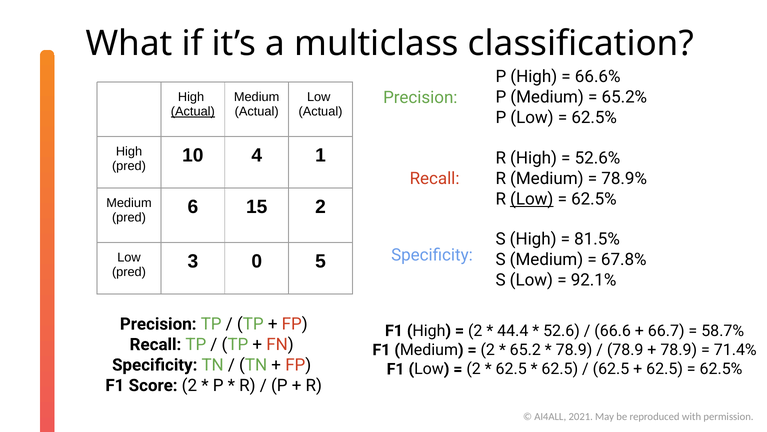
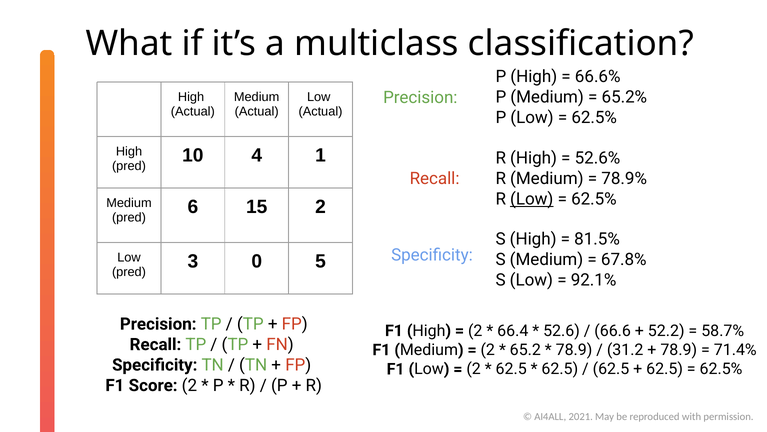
Actual underline: present -> none (193, 111)
44.4: 44.4 -> 66.4 (513, 330)
66.7: 66.7 -> 52.2 (666, 330)
78.9: 78.9 -> 31.2 (625, 349)
